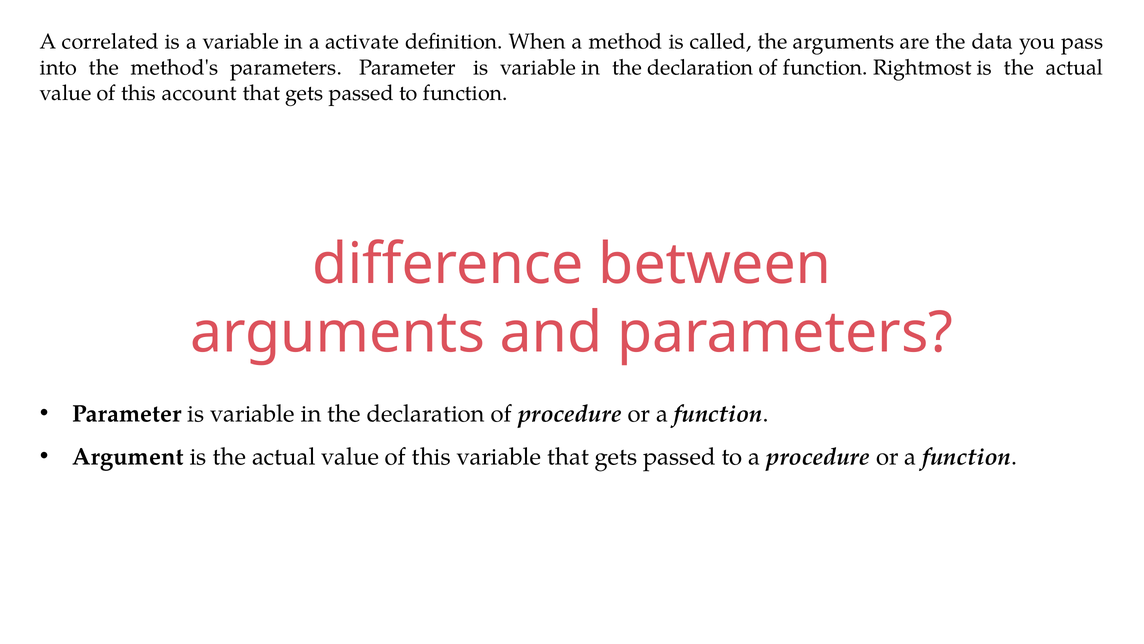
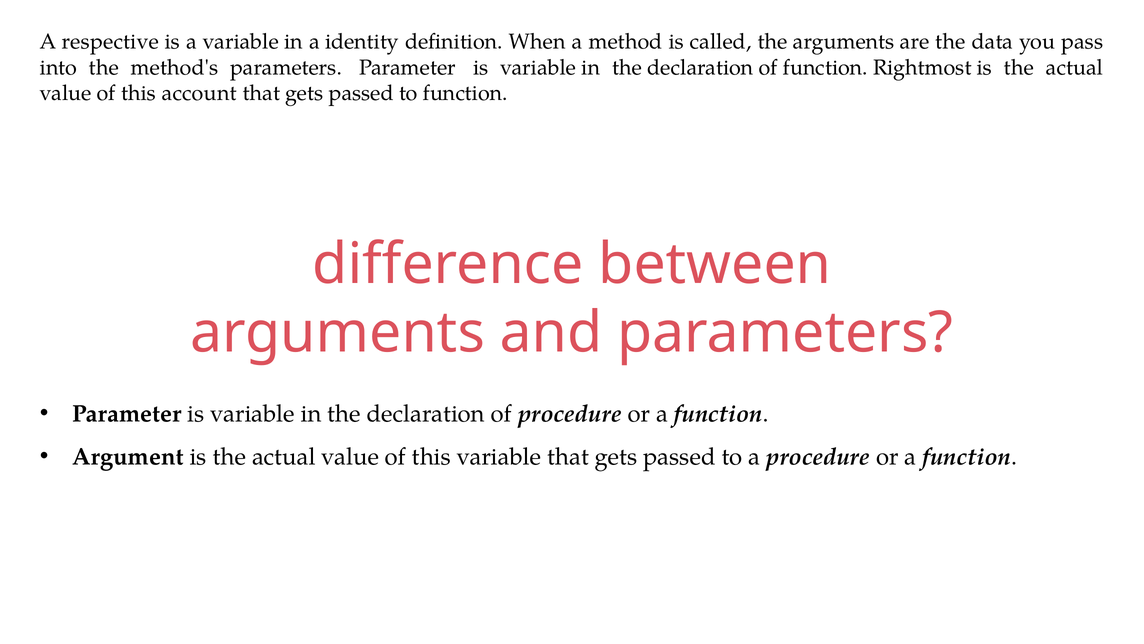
correlated: correlated -> respective (111, 42)
activate: activate -> identity (362, 42)
